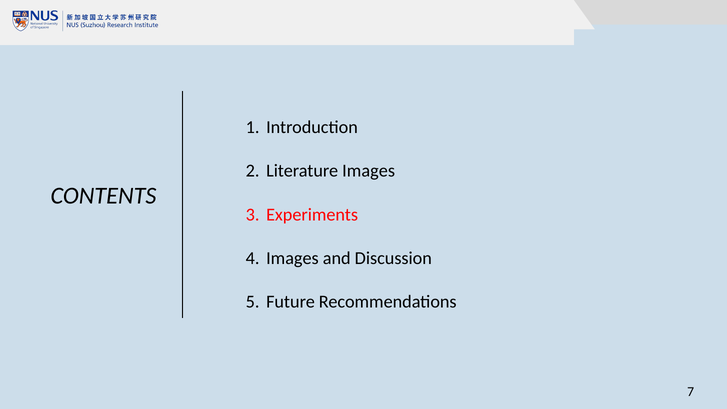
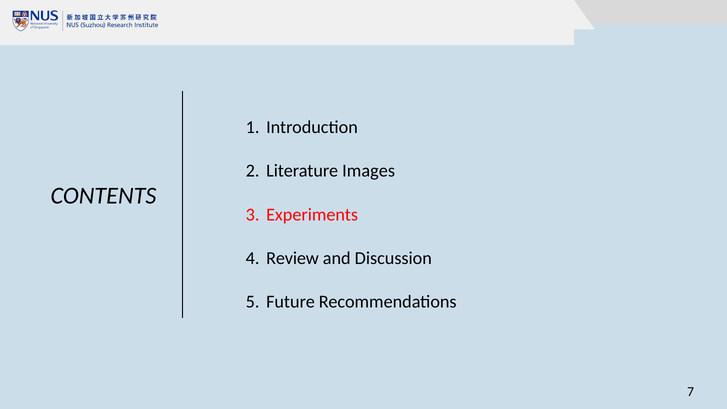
Images: Images -> Review (292, 258)
